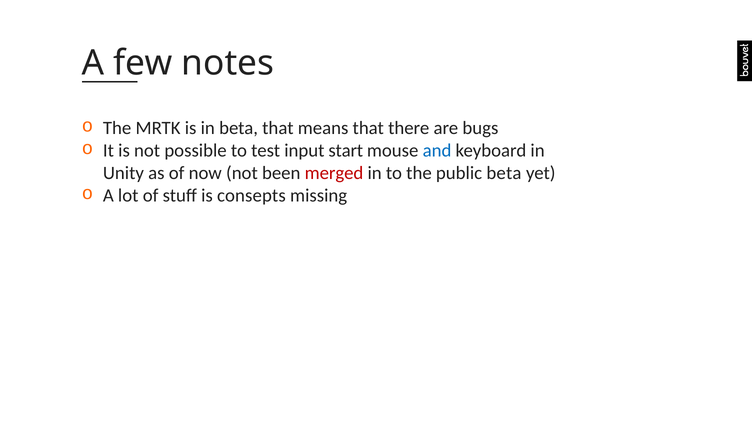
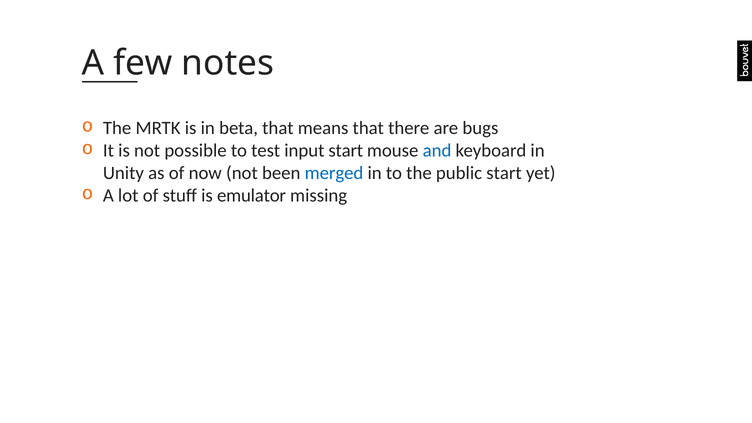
merged colour: red -> blue (334, 173)
public beta: beta -> start (504, 173)
consepts: consepts -> emulator (252, 196)
